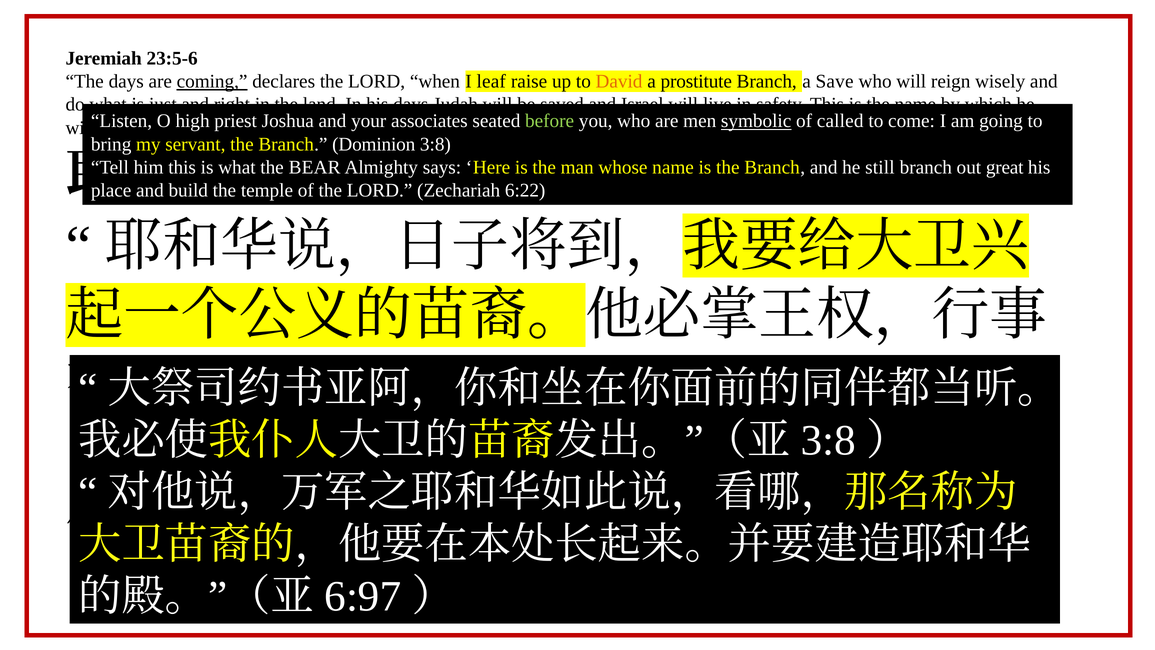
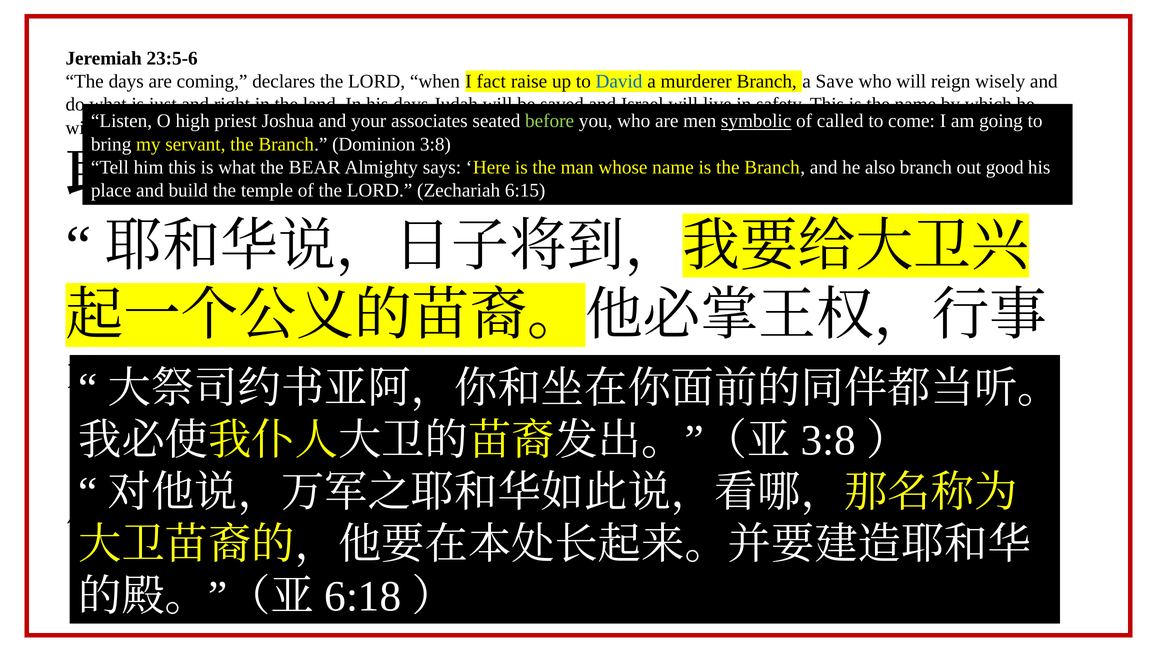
coming underline: present -> none (212, 81)
leaf: leaf -> fact (491, 81)
David colour: orange -> blue (619, 81)
prostitute: prostitute -> murderer (696, 81)
still: still -> also (880, 167)
great: great -> good (1005, 167)
6:22: 6:22 -> 6:15 (525, 190)
6:97: 6:97 -> 6:18 (363, 596)
